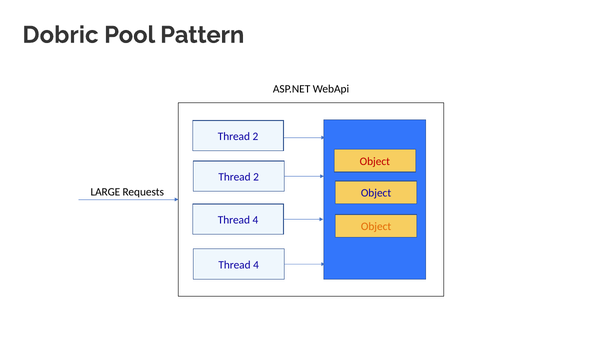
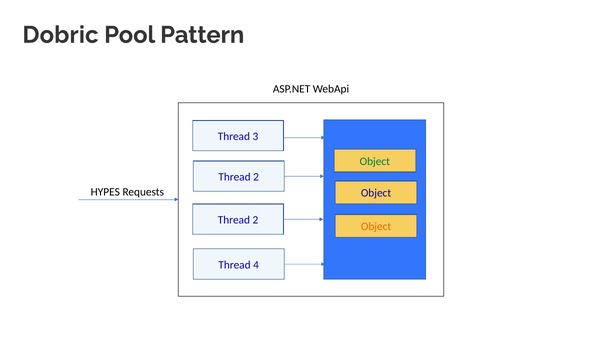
2: 2 -> 3 (255, 136)
Object colour: red -> green (375, 161)
LARGE: LARGE -> HYPES (105, 192)
4: 4 -> 2 (255, 220)
